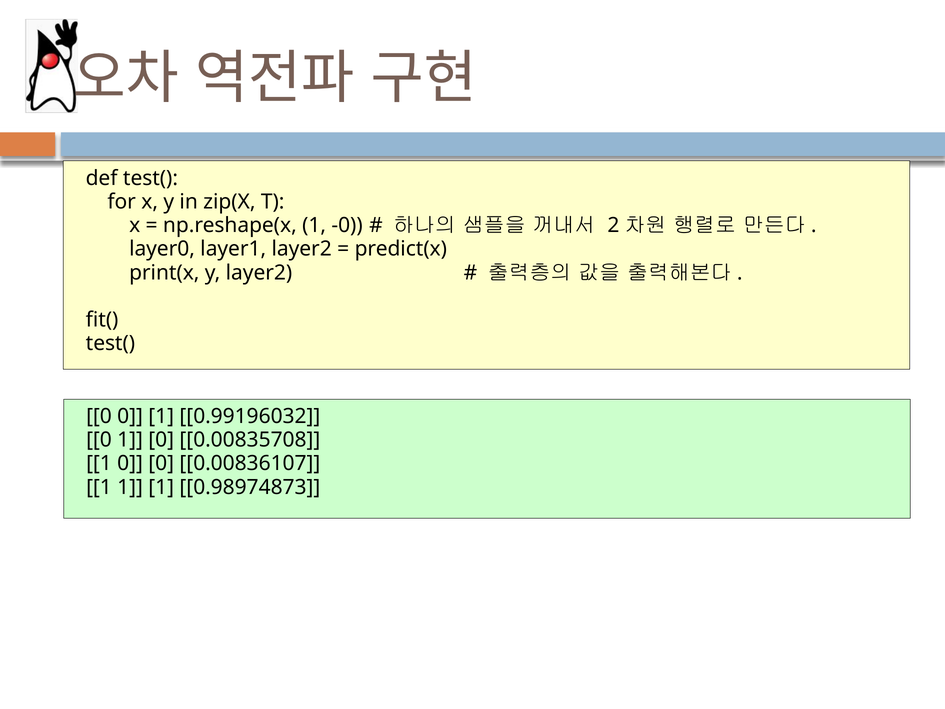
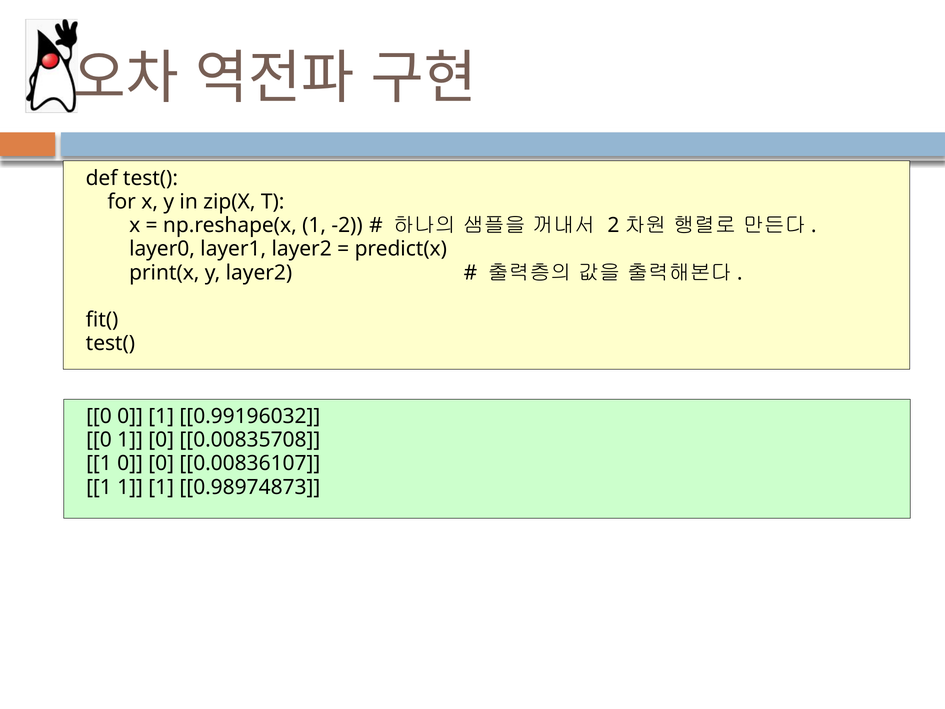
-0: -0 -> -2 (347, 225)
